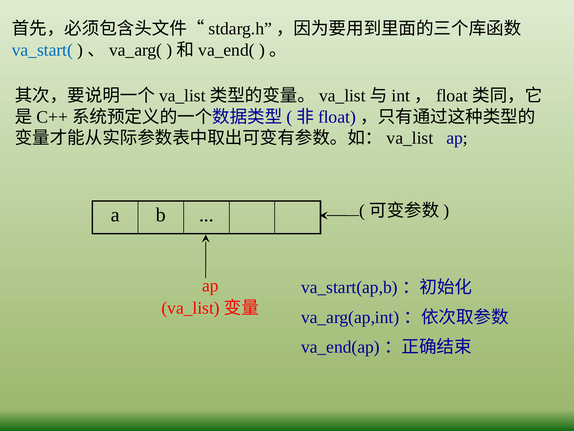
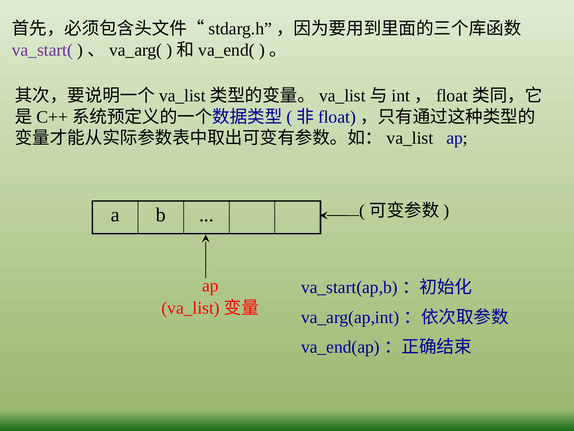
va_start( colour: blue -> purple (42, 50)
